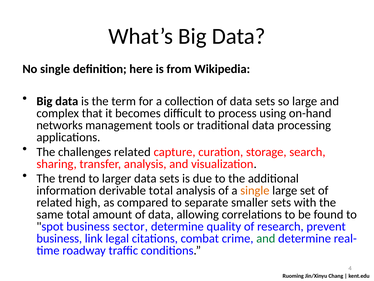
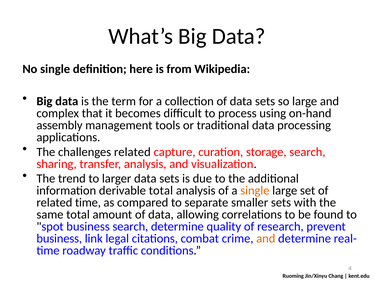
networks: networks -> assembly (60, 125)
related high: high -> time (88, 202)
business sector: sector -> search (130, 226)
and colour: green -> orange (266, 238)
